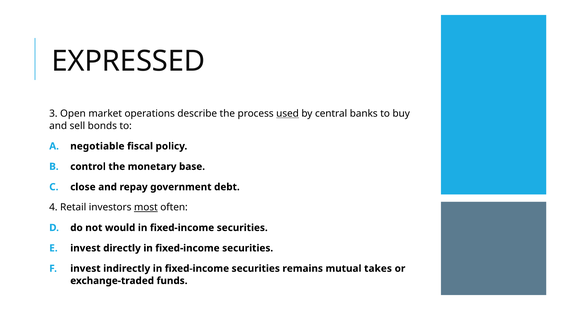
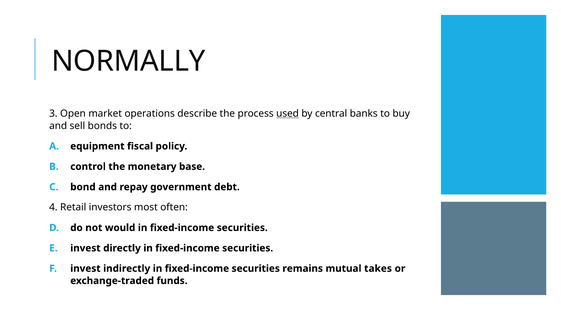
EXPRESSED: EXPRESSED -> NORMALLY (128, 61)
negotiable: negotiable -> equipment (97, 146)
close: close -> bond (83, 187)
most underline: present -> none (146, 208)
